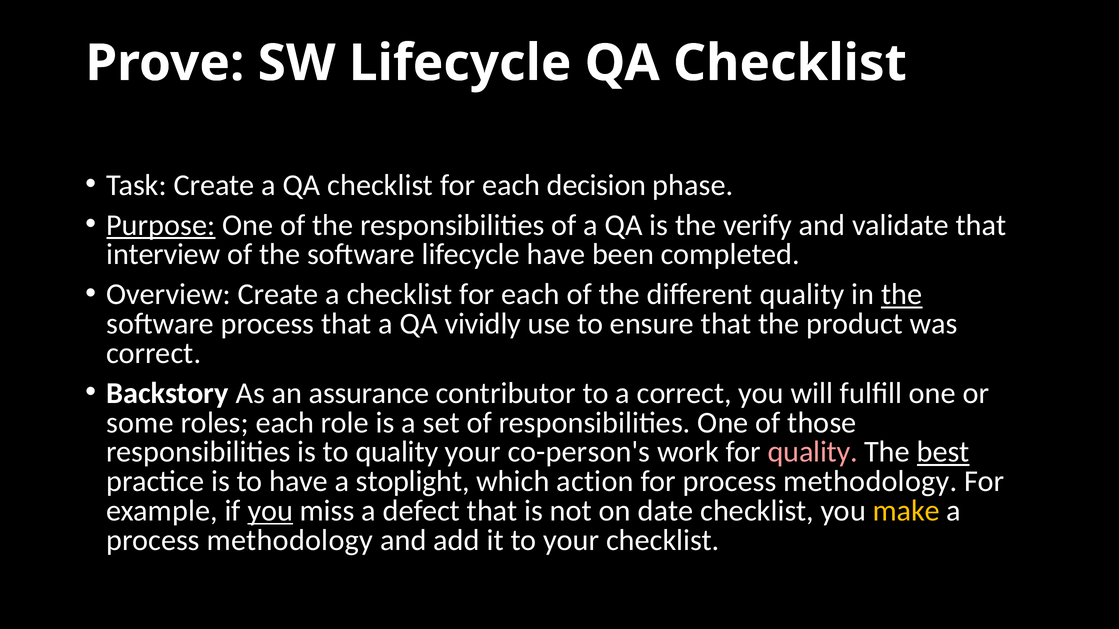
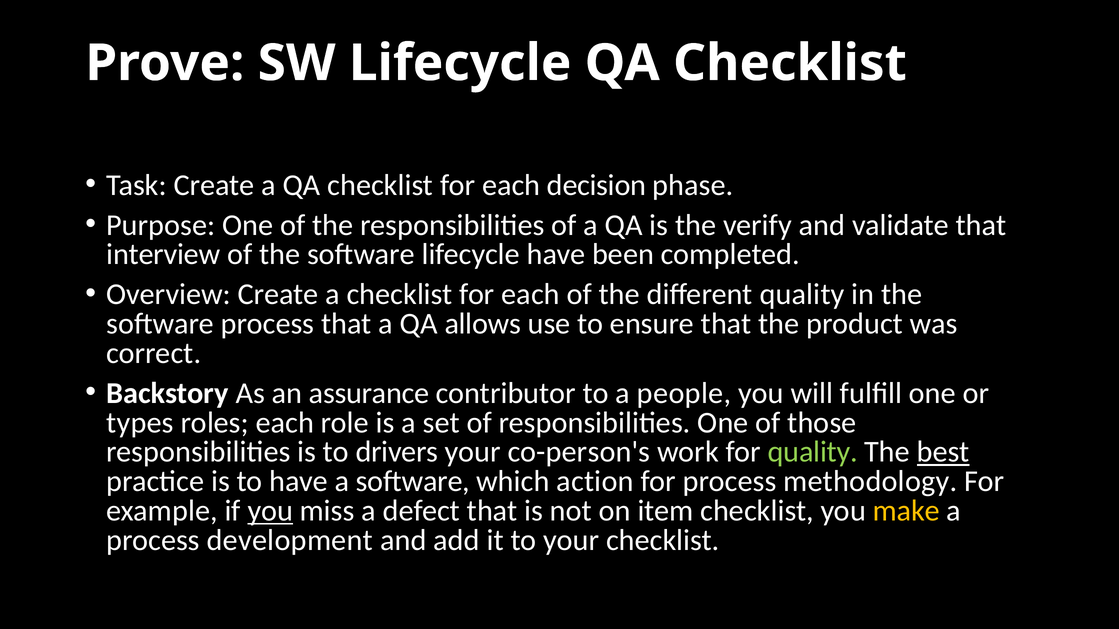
Purpose underline: present -> none (161, 225)
the underline: present -> none (902, 295)
vividly: vividly -> allows (483, 324)
a correct: correct -> people (684, 393)
some: some -> types (140, 423)
to quality: quality -> drivers (397, 452)
quality colour: pink -> light green (813, 452)
a stoplight: stoplight -> software (413, 482)
date: date -> item (666, 511)
methodology: methodology -> development (290, 541)
